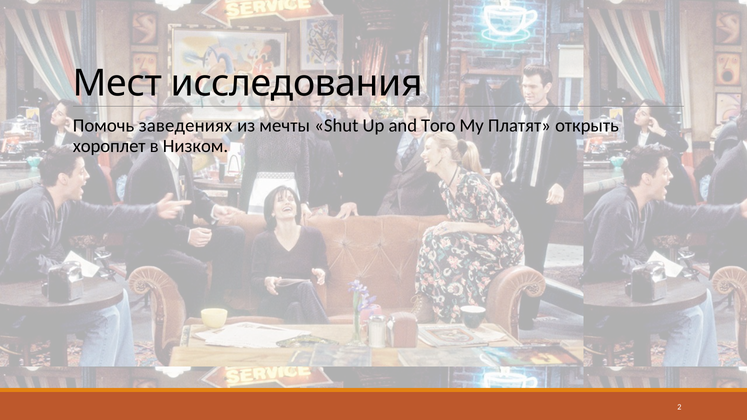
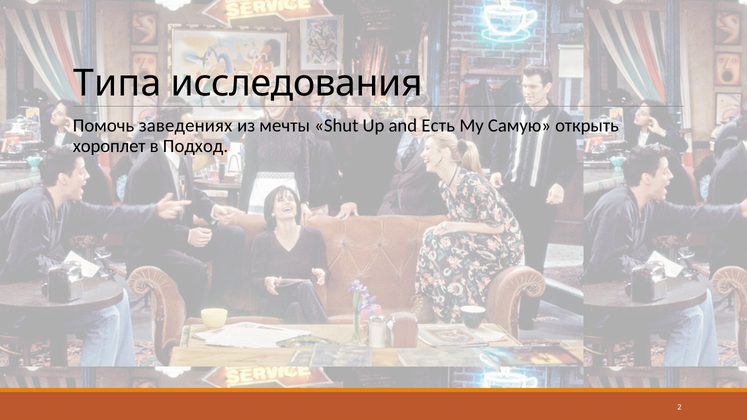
Мест: Мест -> Типа (117, 84)
Того: Того -> Есть (438, 126)
Платят: Платят -> Самую (519, 126)
Низком: Низком -> Подход (195, 146)
